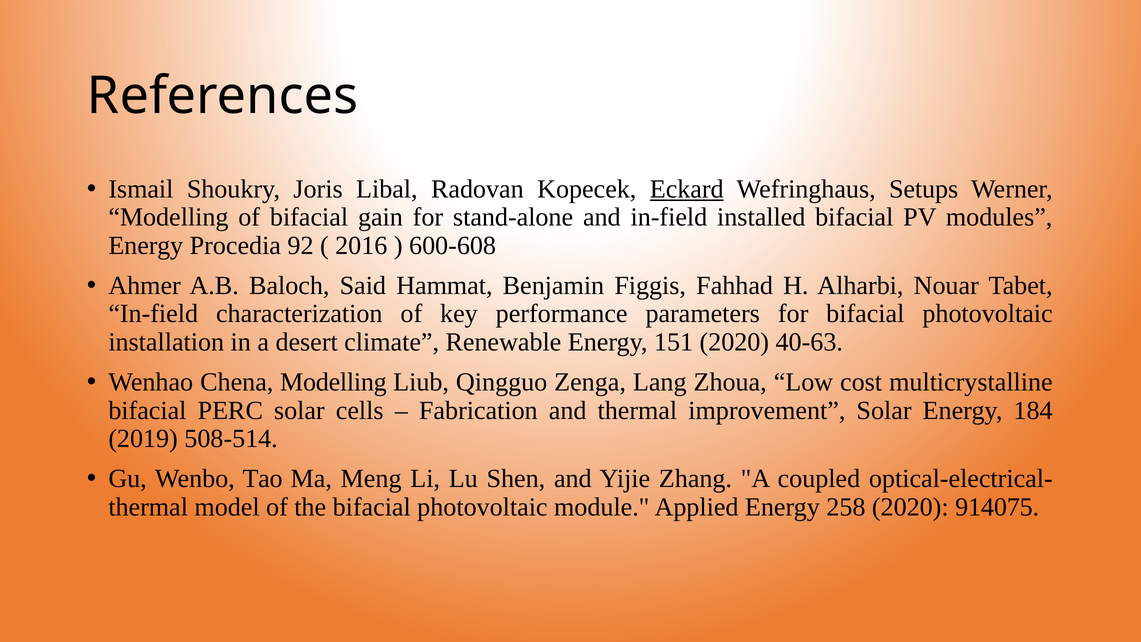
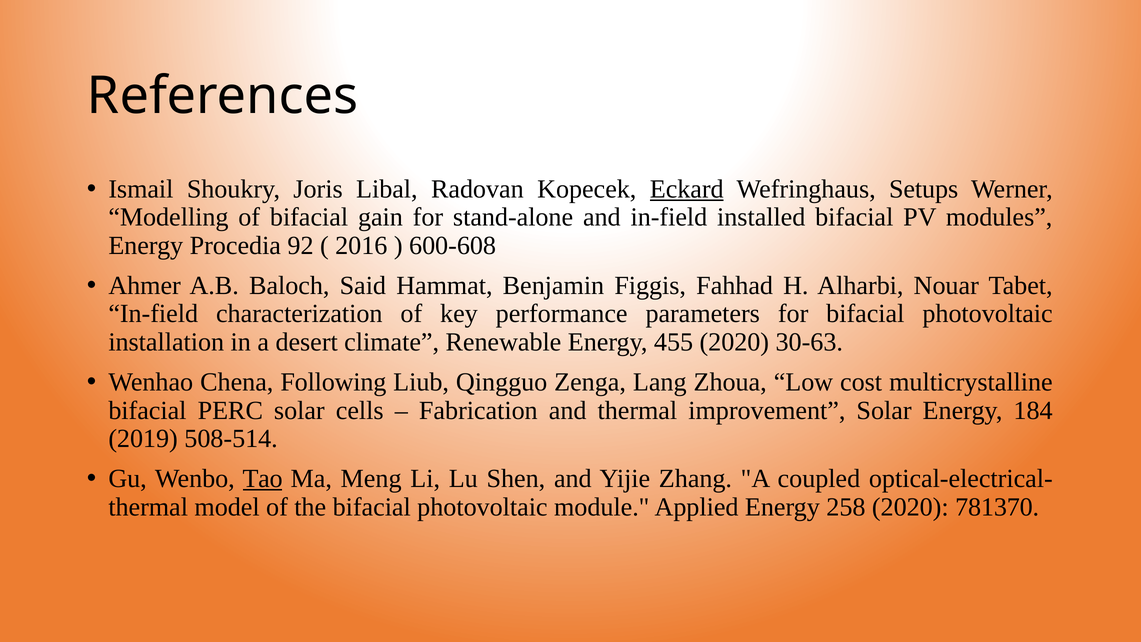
151: 151 -> 455 (674, 342)
40-63: 40-63 -> 30-63 (809, 342)
Chena Modelling: Modelling -> Following (333, 382)
Tao underline: none -> present (263, 479)
914075: 914075 -> 781370 (997, 507)
